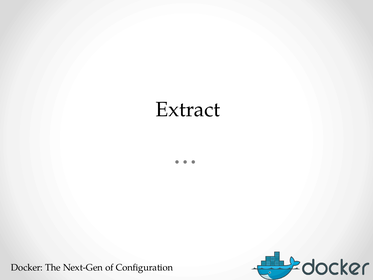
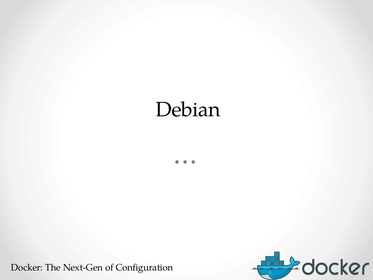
Extract: Extract -> Debian (188, 109)
